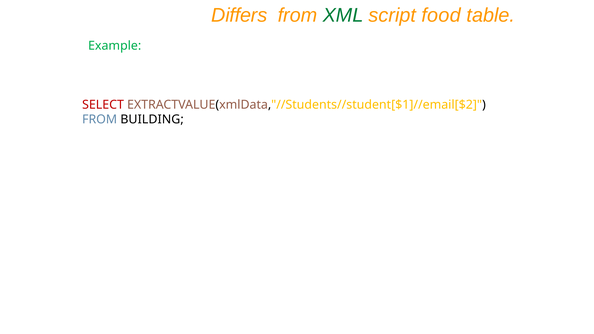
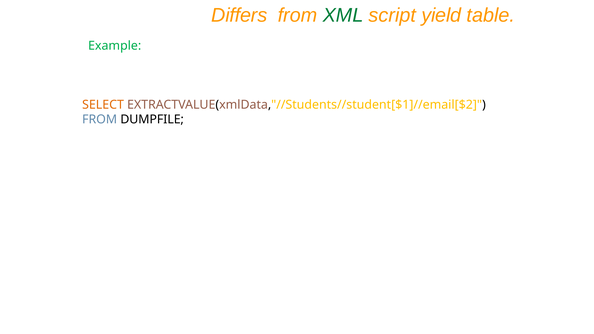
food: food -> yield (441, 15)
SELECT colour: red -> orange (103, 105)
BUILDING: BUILDING -> DUMPFILE (152, 120)
